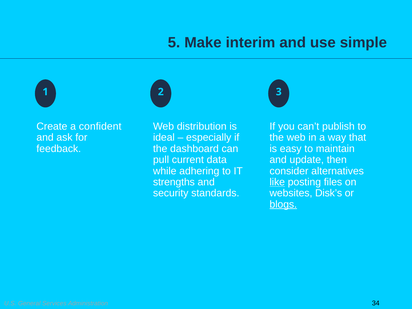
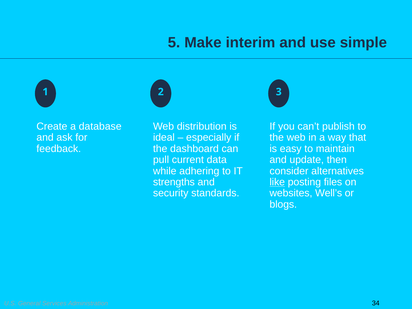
confident: confident -> database (100, 126)
Disk’s: Disk’s -> Well’s (329, 193)
blogs underline: present -> none (283, 204)
